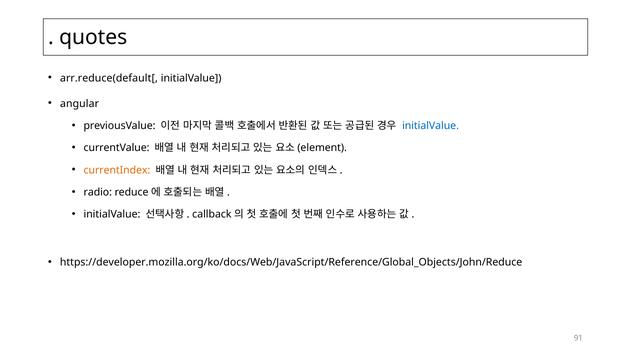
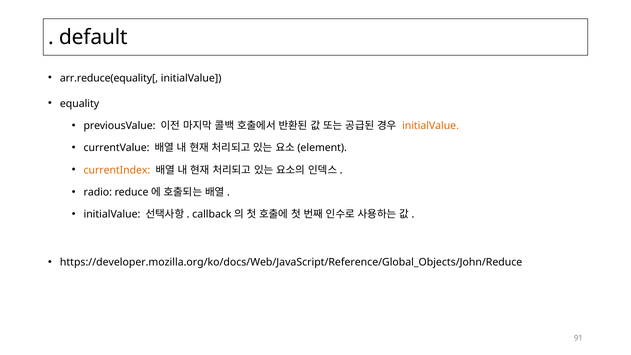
quotes: quotes -> default (93, 37)
arr.reduce(default[: arr.reduce(default[ -> arr.reduce(equality[ (109, 78)
angular: angular -> equality (80, 104)
initialValue colour: blue -> orange (431, 126)
